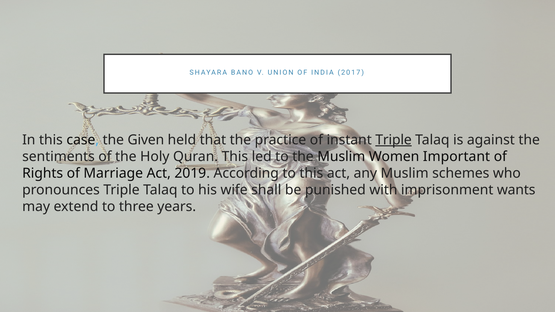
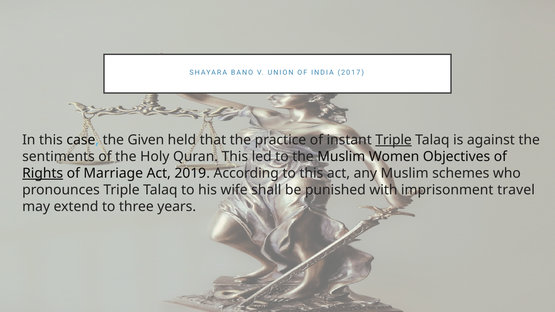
Important: Important -> Objectives (457, 157)
Rights underline: none -> present (43, 173)
wants: wants -> travel (516, 190)
